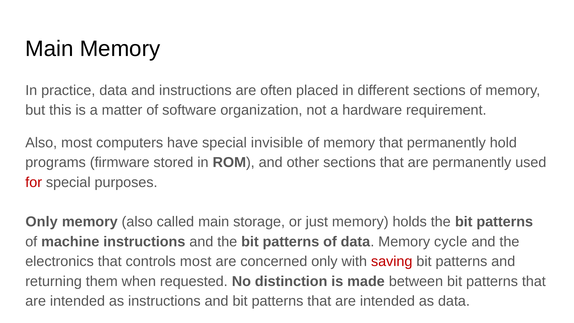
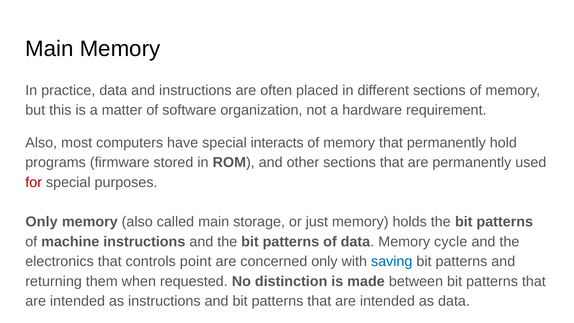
invisible: invisible -> interacts (277, 143)
controls most: most -> point (196, 261)
saving colour: red -> blue (392, 261)
